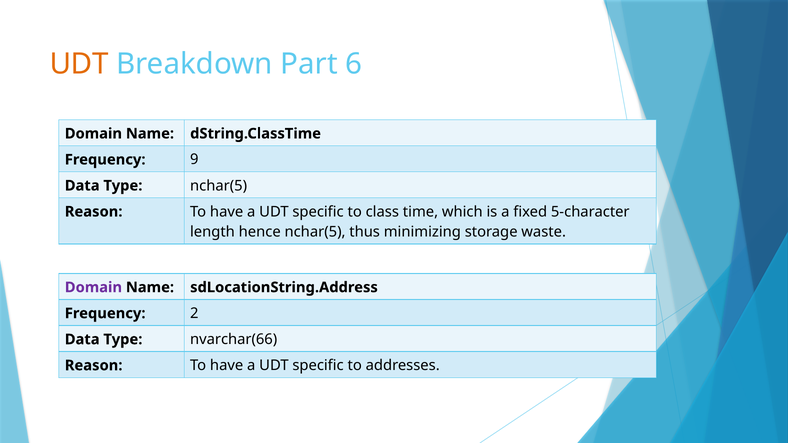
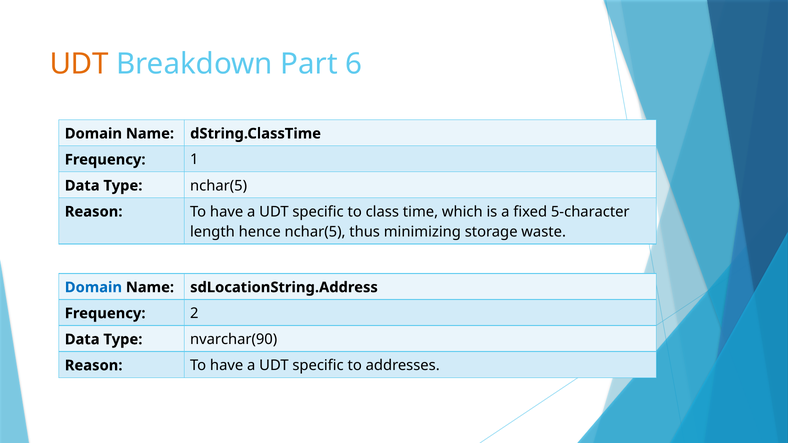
9: 9 -> 1 (194, 160)
Domain colour: purple -> blue (93, 288)
nvarchar(66: nvarchar(66 -> nvarchar(90 (234, 340)
